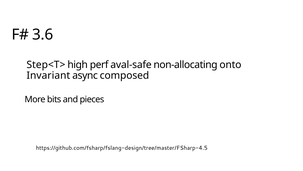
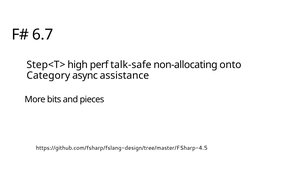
3.6: 3.6 -> 6.7 (43, 34)
aval-safe: aval-safe -> talk-safe (131, 64)
Invariant: Invariant -> Category (48, 75)
composed: composed -> assistance (124, 75)
